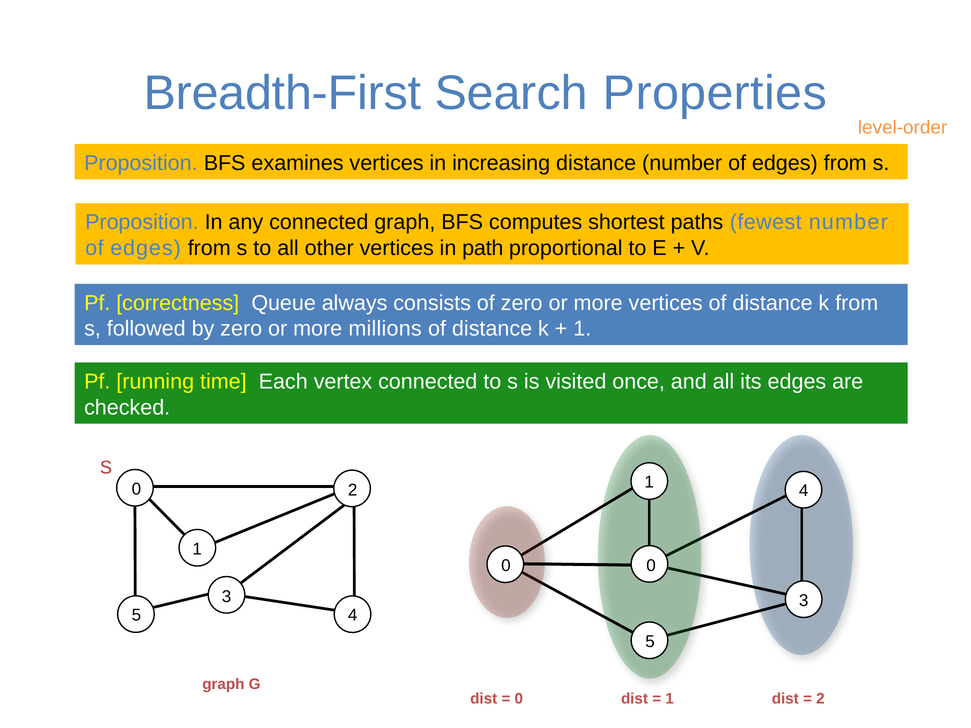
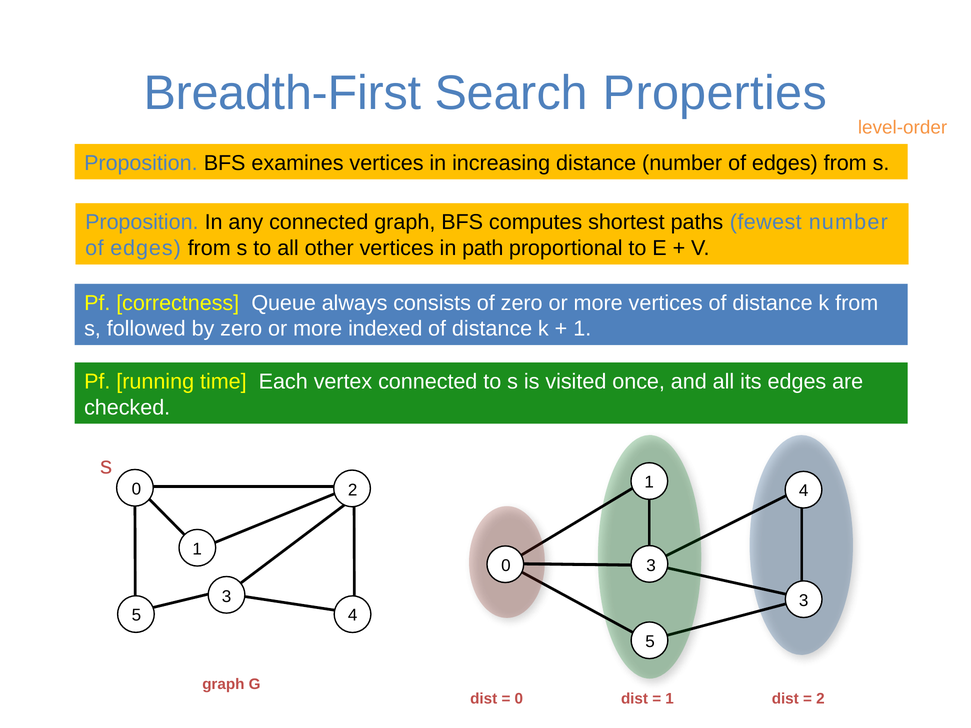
millions: millions -> indexed (385, 329)
0: 0 -> 3 (651, 566)
